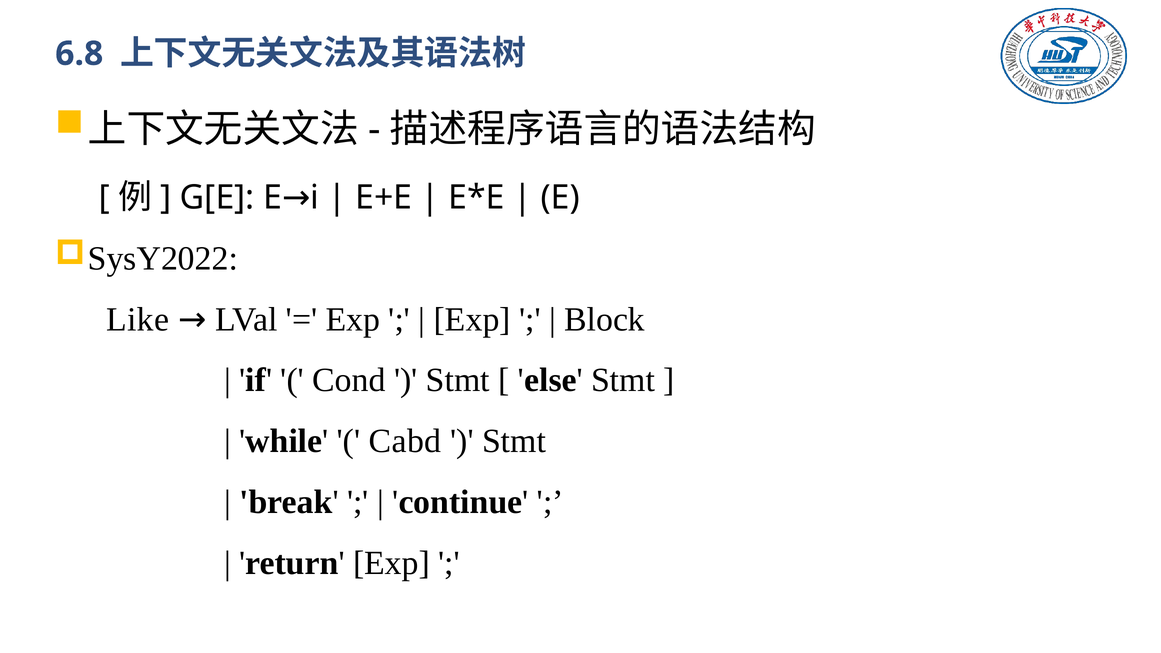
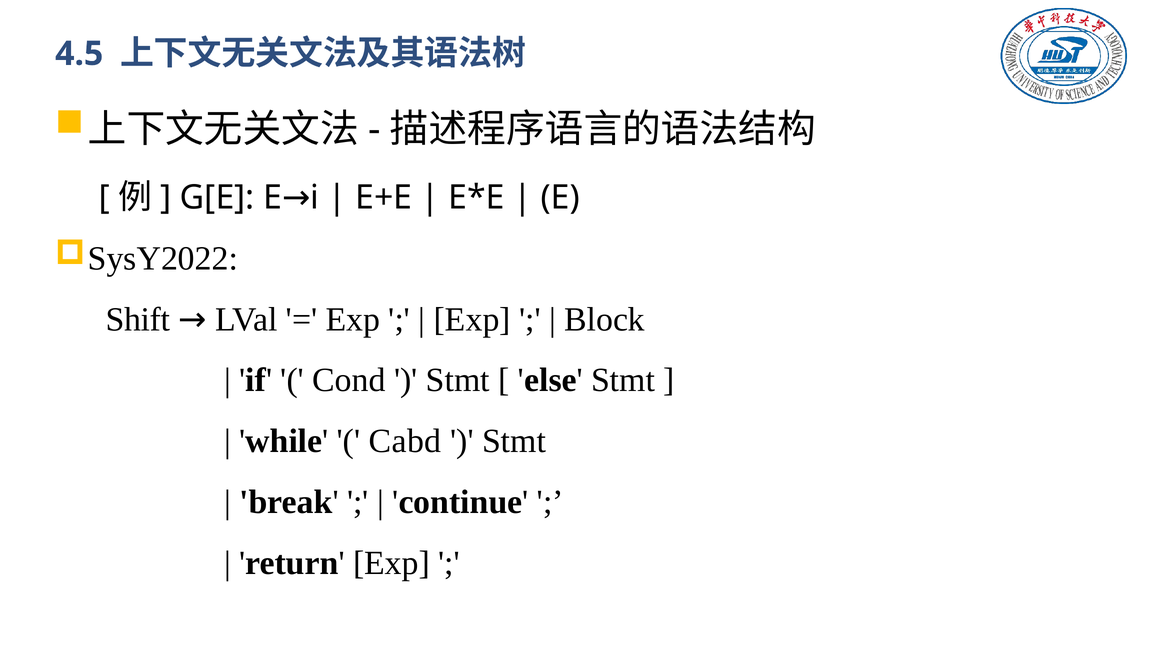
6.8: 6.8 -> 4.5 (79, 54)
Like: Like -> Shift (138, 319)
